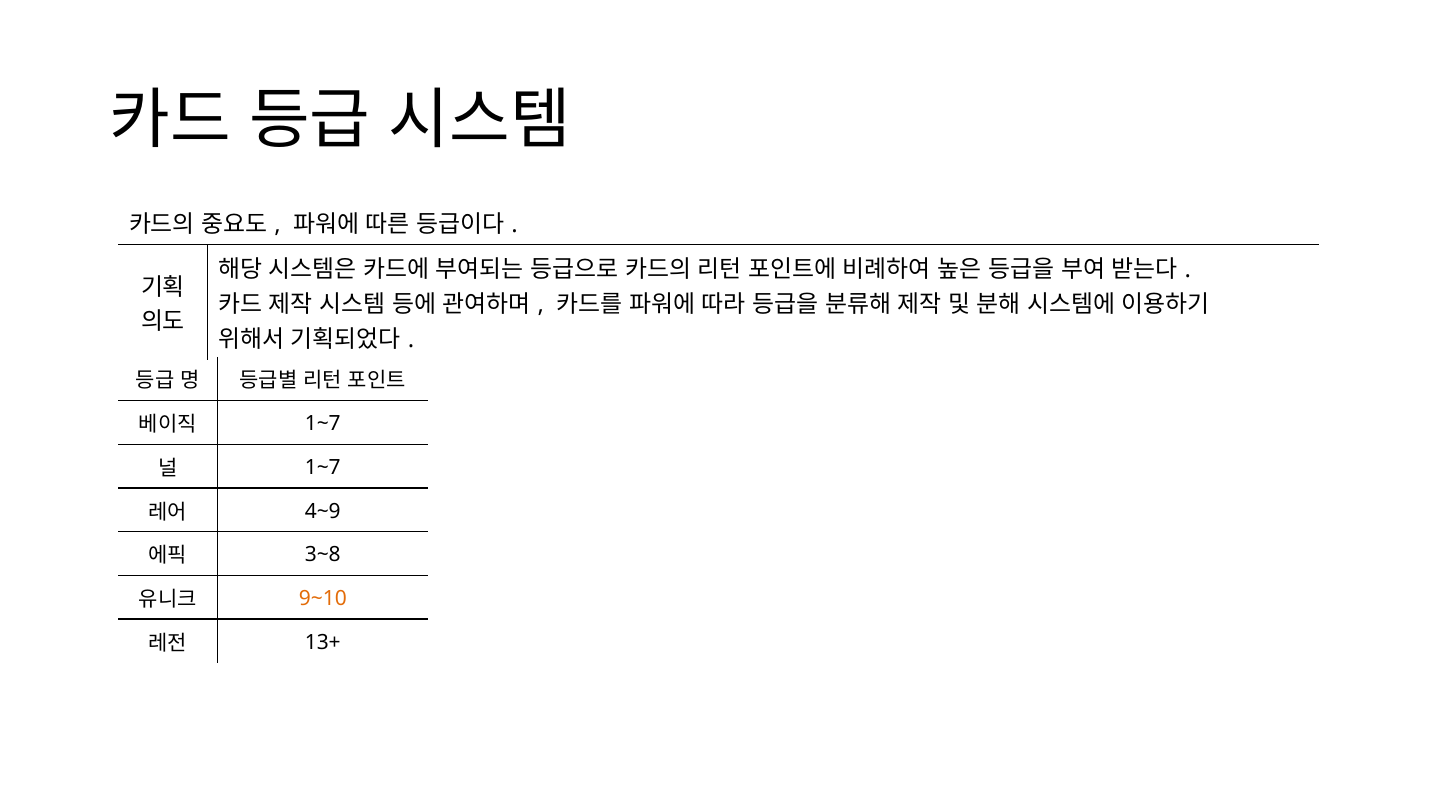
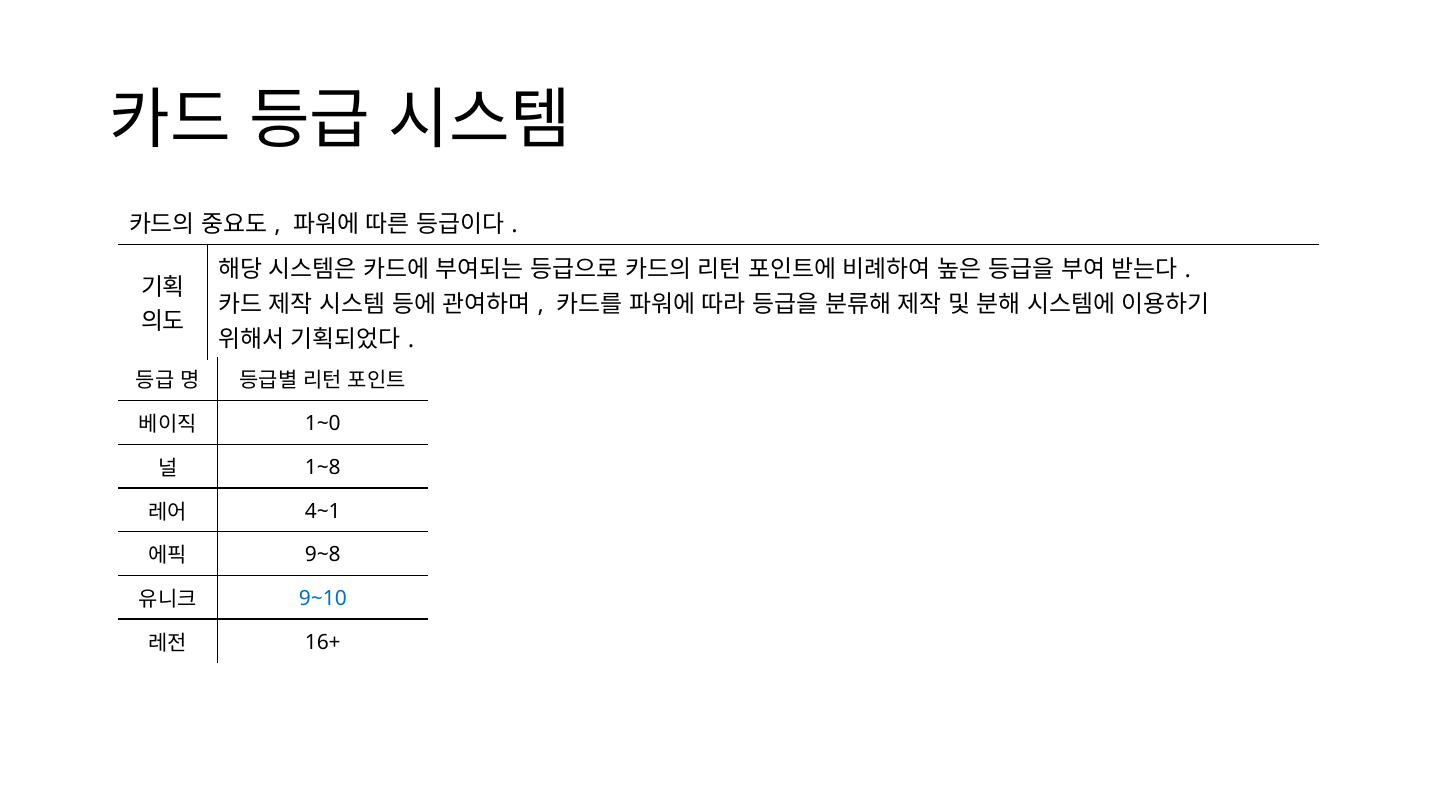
1~7: 1~7 -> 1~0 (323, 424)
1~7: 1~7 -> 1~8 (323, 468)
4~9: 4~9 -> 4~1 (323, 511)
3~8: 3~8 -> 9~8 (323, 555)
9~10 colour: orange -> blue (323, 599)
13+: 13+ -> 16+ (323, 642)
